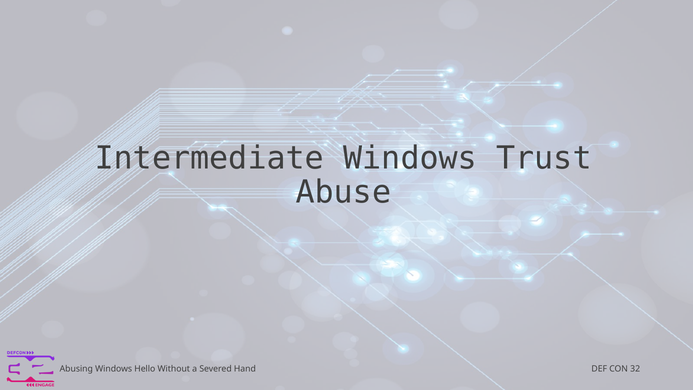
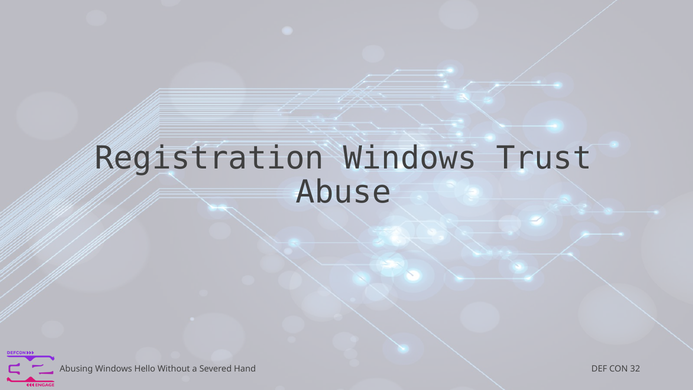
Intermediate: Intermediate -> Registration (209, 158)
